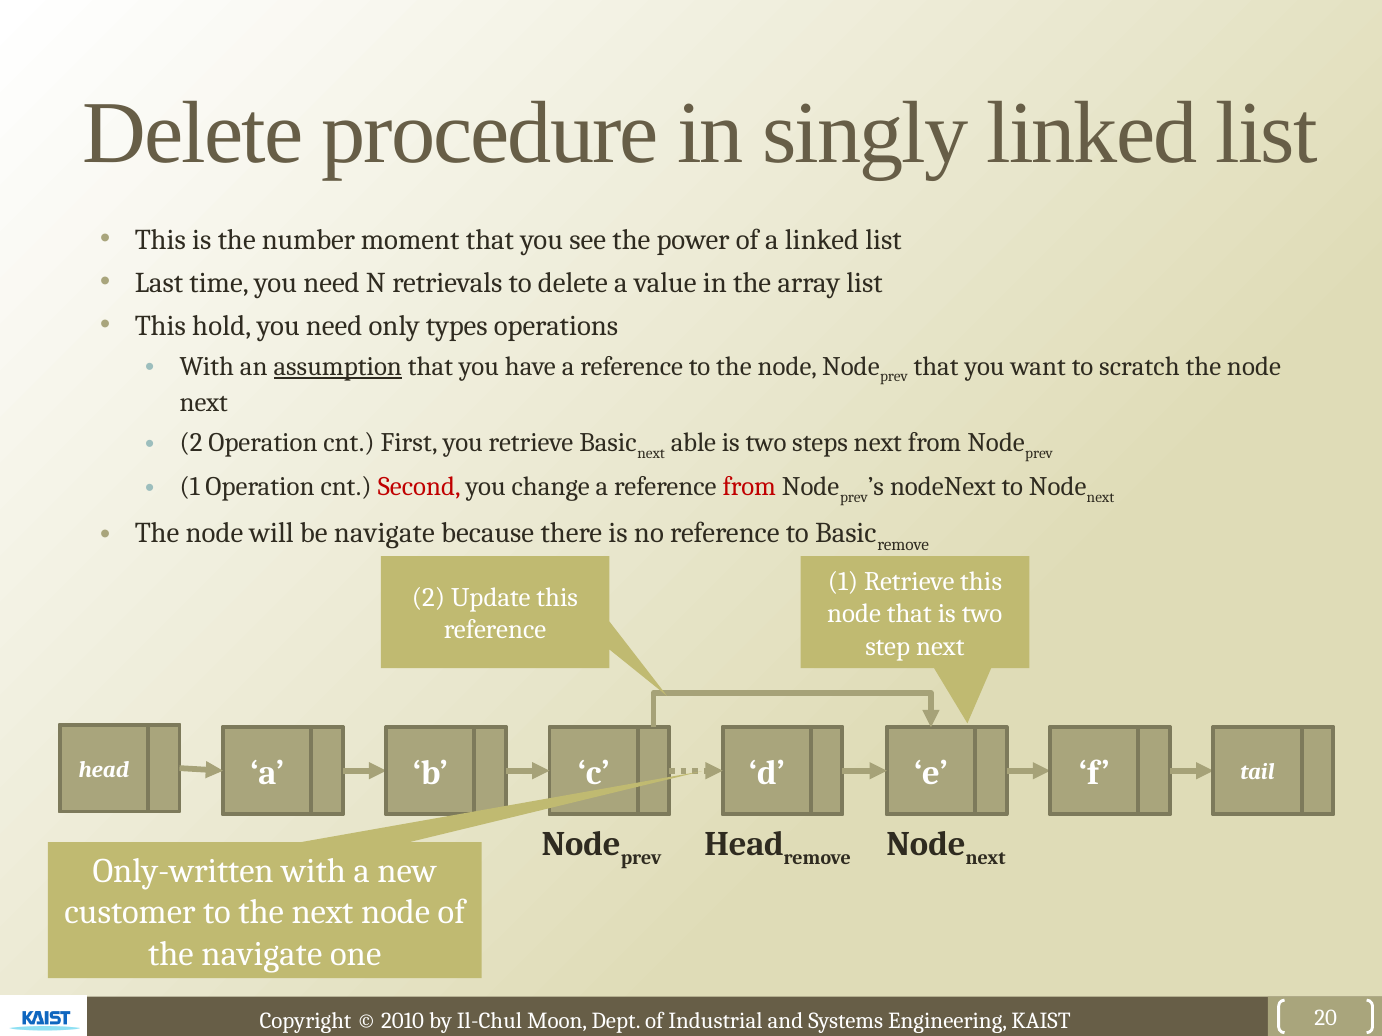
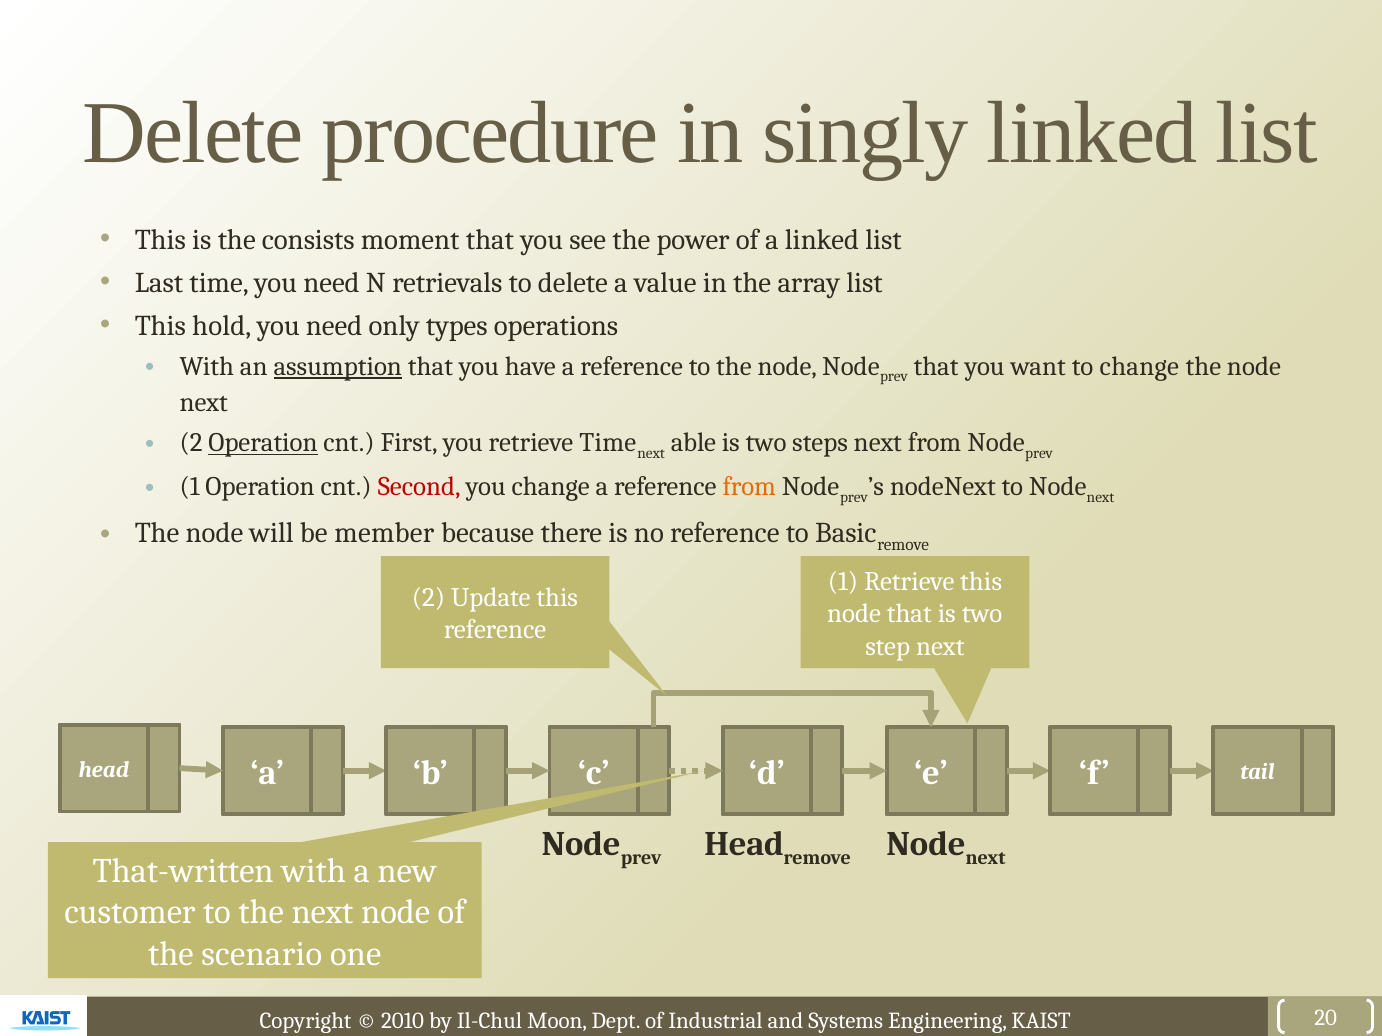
number: number -> consists (308, 240)
to scratch: scratch -> change (1139, 367)
Operation underline: none -> present (263, 443)
retrieve Basic: Basic -> Time (608, 443)
from colour: red -> orange (749, 487)
be navigate: navigate -> member (384, 533)
Only-written: Only-written -> That-written (183, 872)
the navigate: navigate -> scenario (262, 954)
